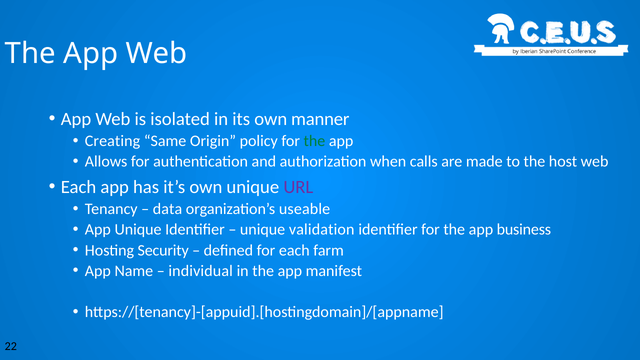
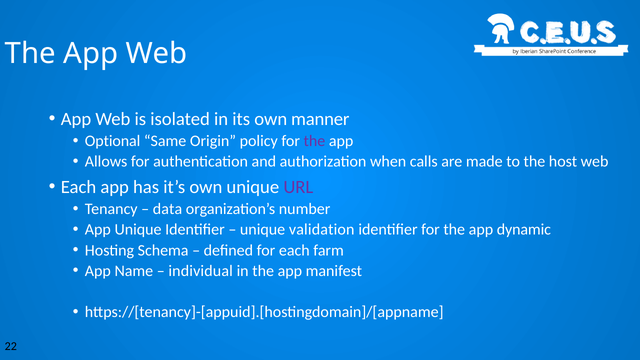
Creating: Creating -> Optional (113, 141)
the colour: green -> purple (314, 141)
useable: useable -> number (305, 209)
business: business -> dynamic (524, 230)
Security: Security -> Schema (163, 250)
